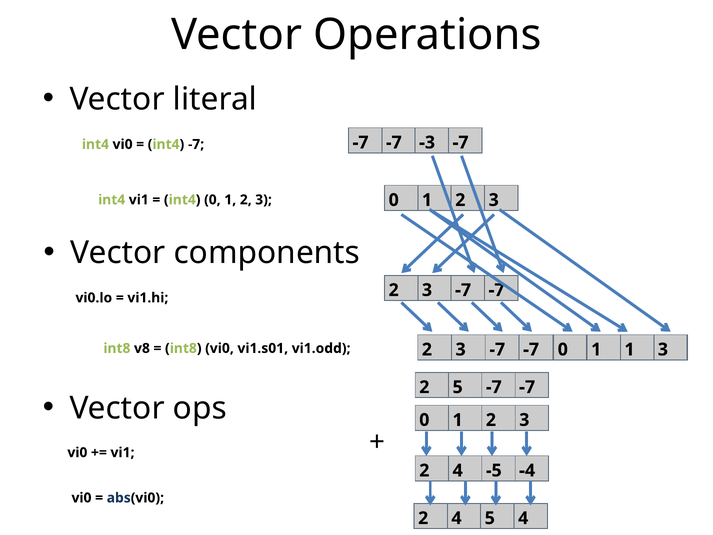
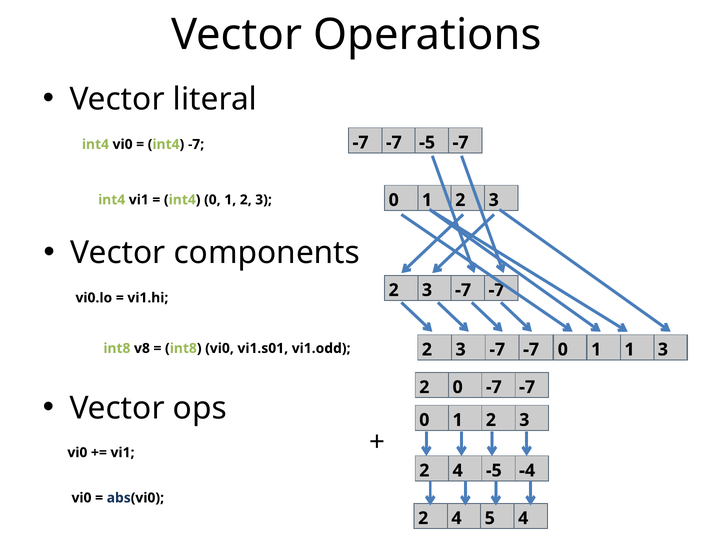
-7 -3: -3 -> -5 (427, 142)
2 5: 5 -> 0 (458, 387)
